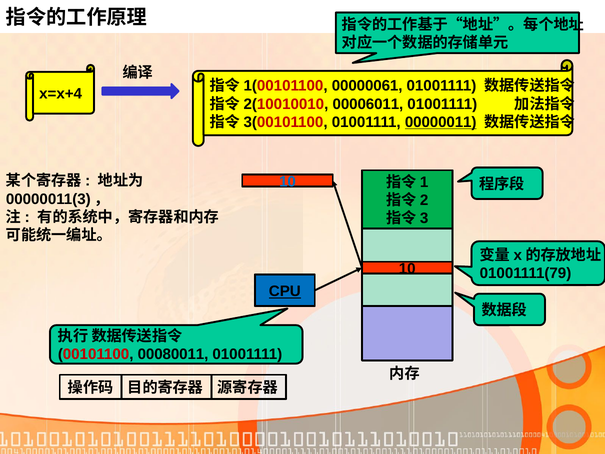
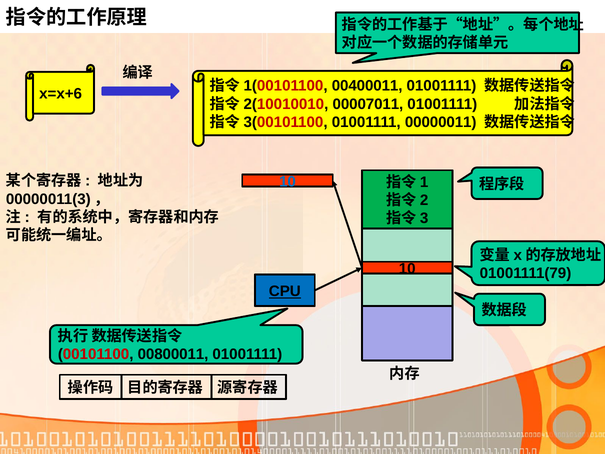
00000061: 00000061 -> 00400011 (367, 86)
x=x+4: x=x+4 -> x=x+6 (61, 94)
00006011: 00006011 -> 00007011 (368, 104)
00000011 underline: present -> none (441, 122)
00080011: 00080011 -> 00800011 (173, 354)
